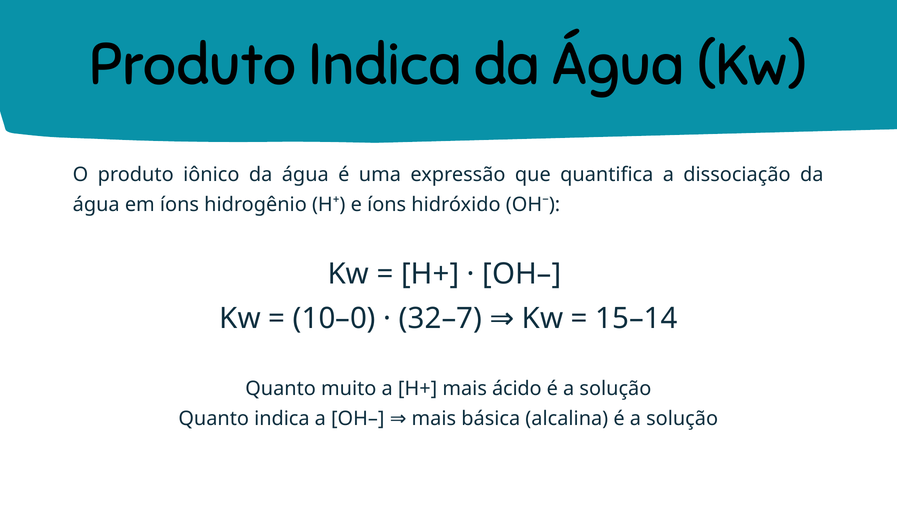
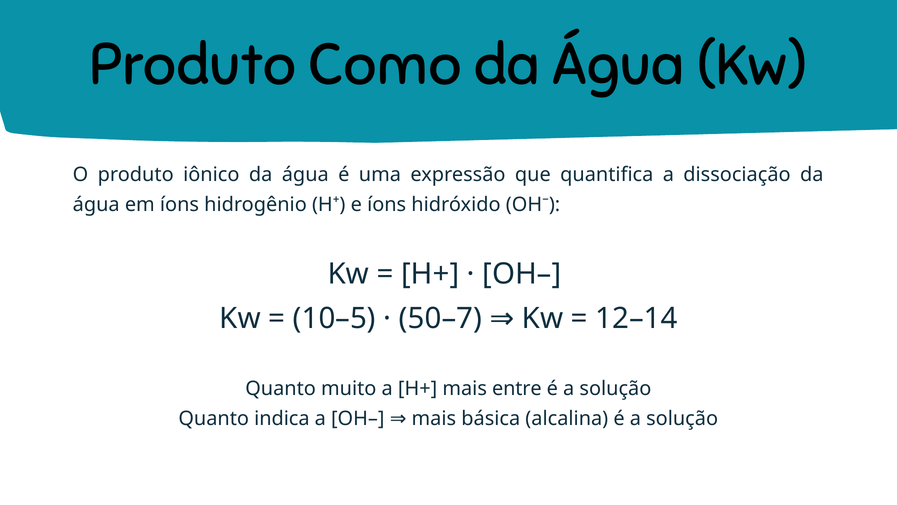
Produto Indica: Indica -> Como (385, 65)
10–0: 10–0 -> 10–5 (334, 318)
32–7: 32–7 -> 50–7 (440, 318)
15–14: 15–14 -> 12–14 (636, 318)
ácido: ácido -> entre (517, 389)
